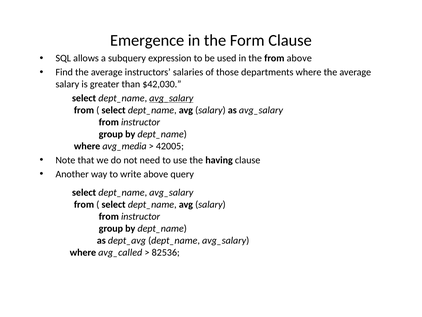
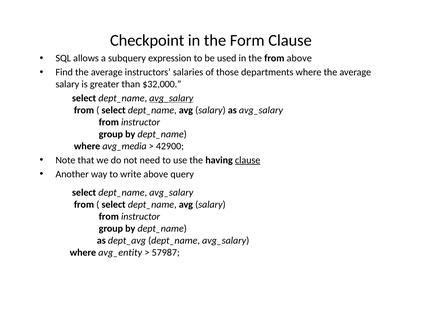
Emergence: Emergence -> Checkpoint (147, 40)
$42,030: $42,030 -> $32,000 (162, 84)
42005: 42005 -> 42900 (170, 146)
clause underline: none -> present (248, 160)
avg_called: avg_called -> avg_entity (120, 252)
82536: 82536 -> 57987 (166, 252)
